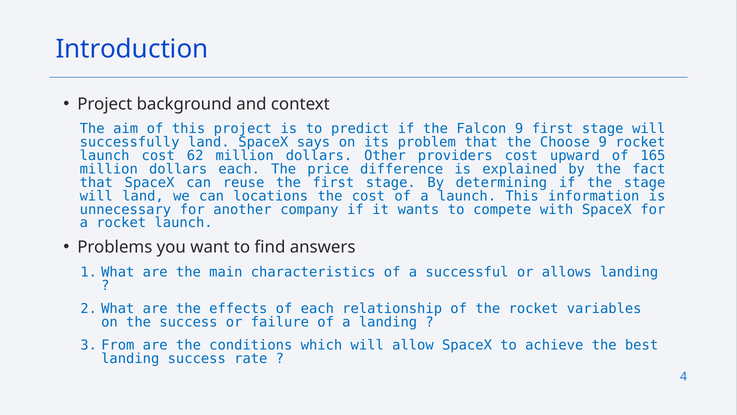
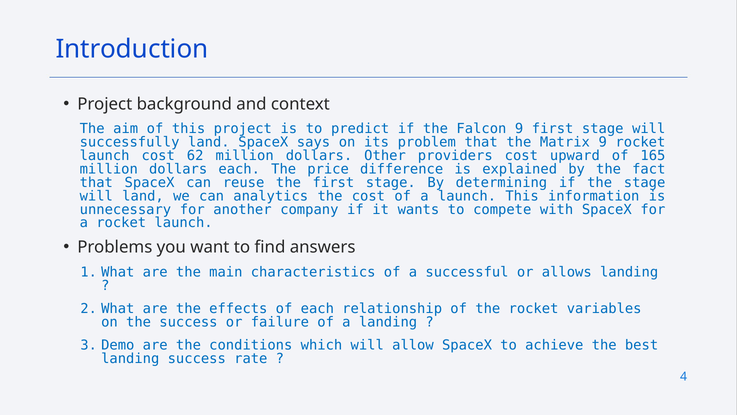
Choose: Choose -> Matrix (565, 142)
locations: locations -> analytics (271, 196)
From: From -> Demo (118, 345)
